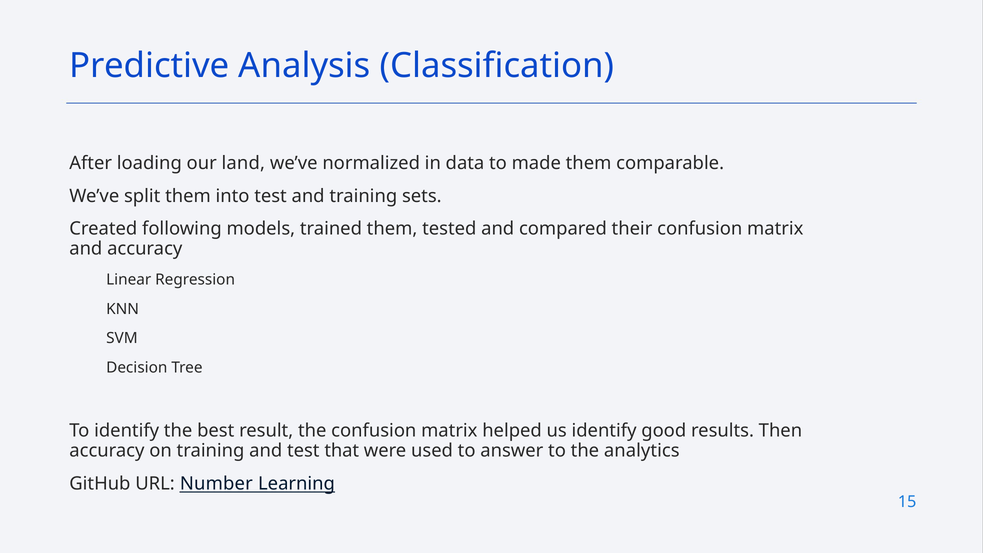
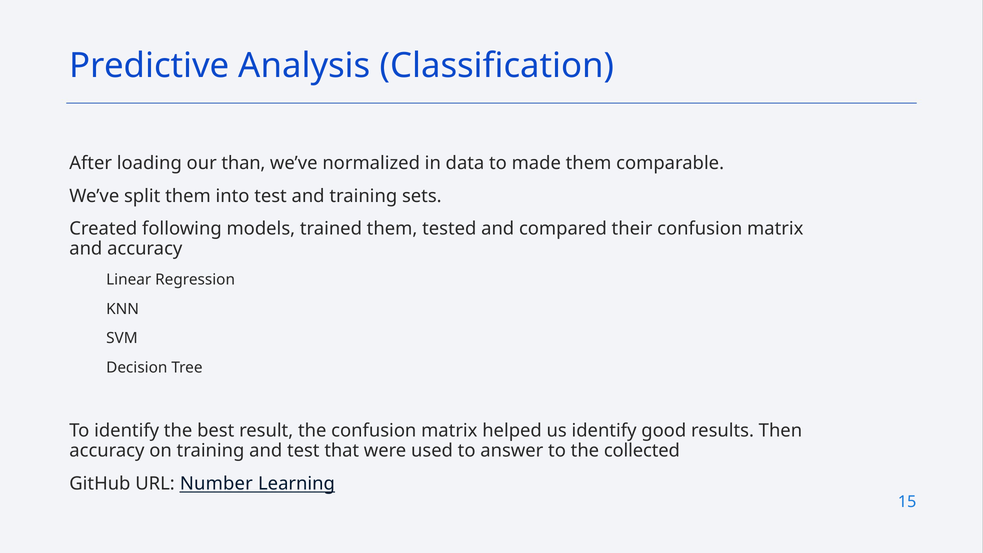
land: land -> than (243, 163)
analytics: analytics -> collected (642, 451)
